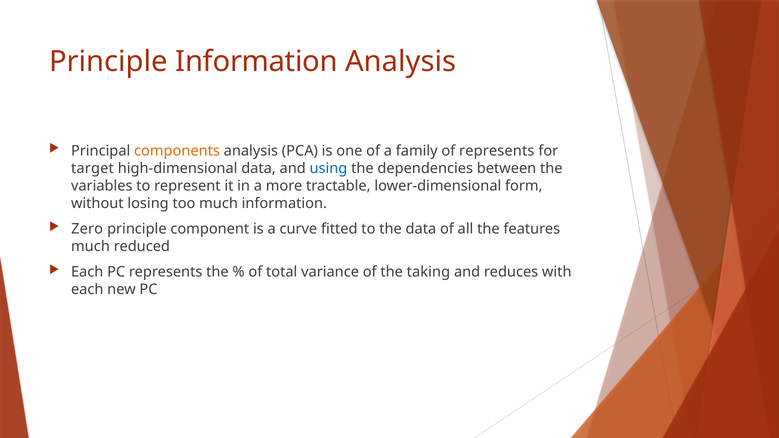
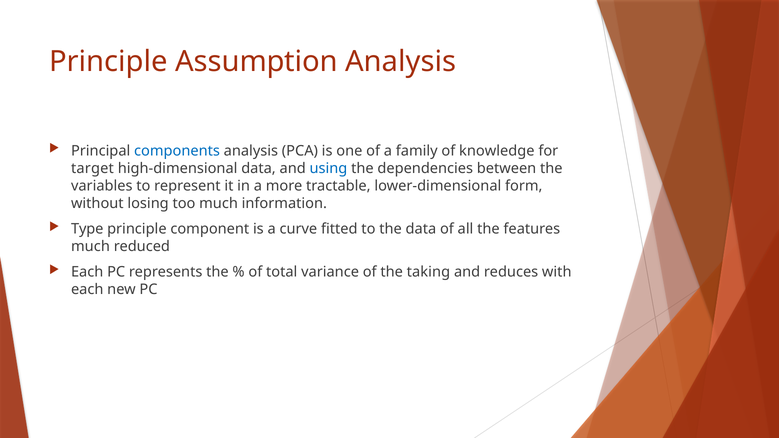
Principle Information: Information -> Assumption (257, 61)
components colour: orange -> blue (177, 151)
of represents: represents -> knowledge (497, 151)
Zero: Zero -> Type (87, 229)
